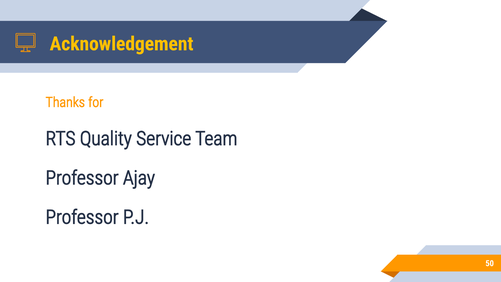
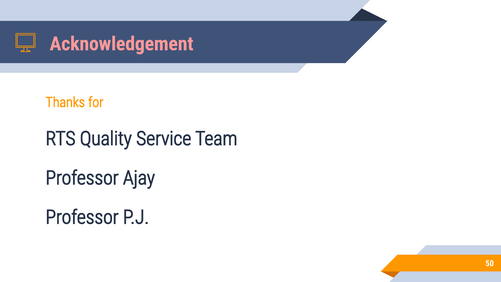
Acknowledgement colour: yellow -> pink (122, 44)
